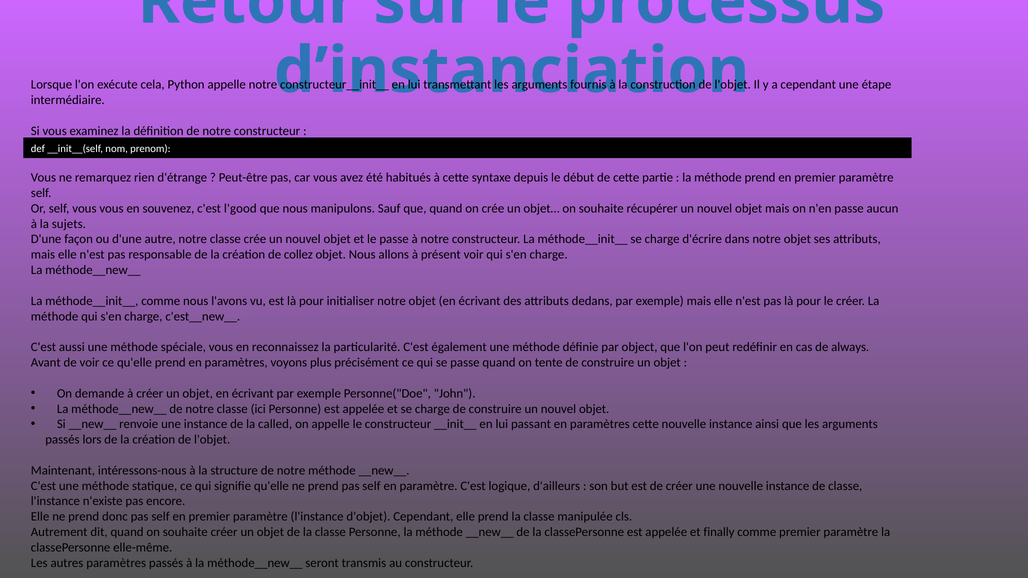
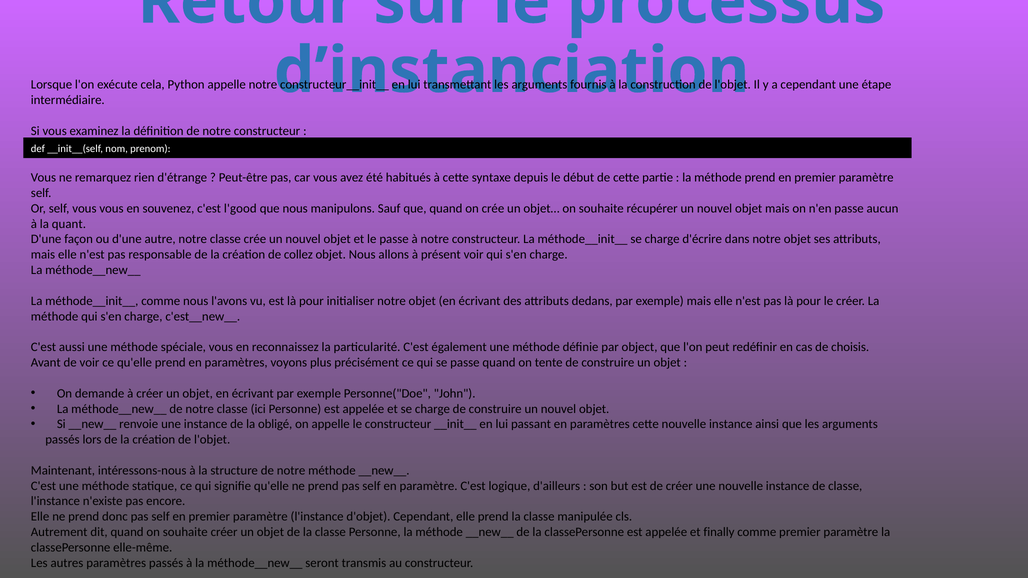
sujets: sujets -> quant (69, 224)
always: always -> choisis (850, 347)
called: called -> obligé (275, 424)
